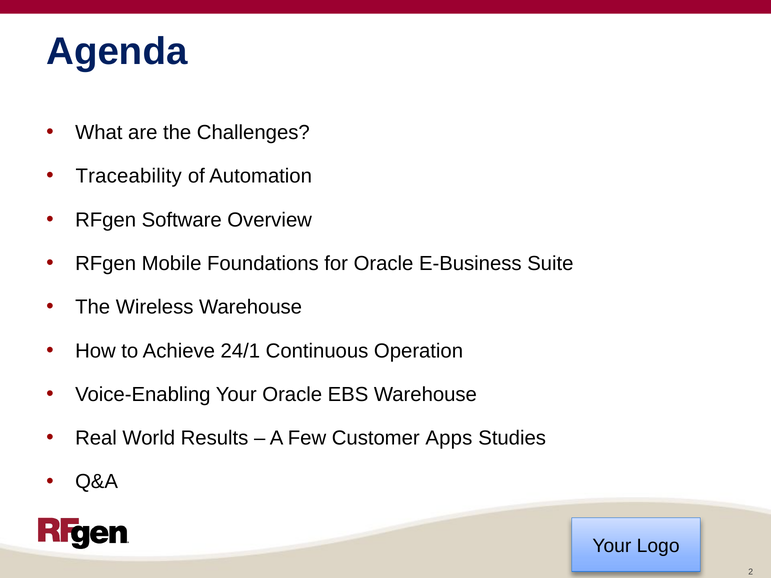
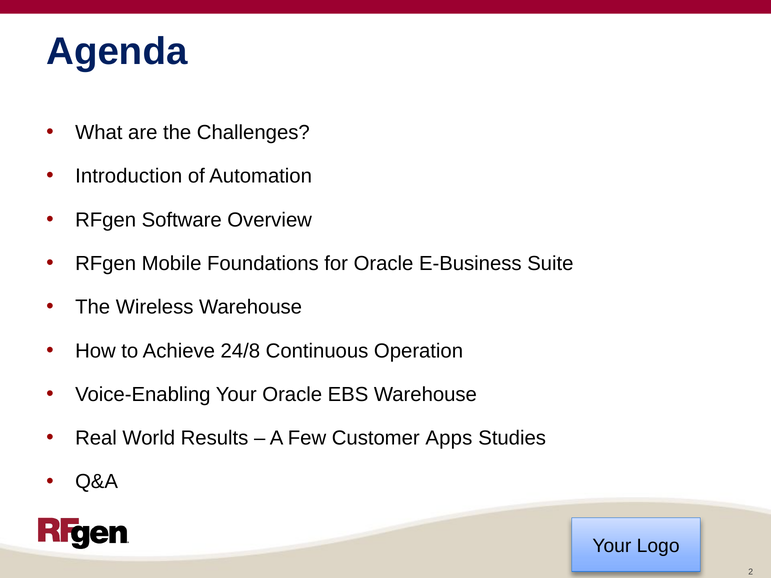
Traceability: Traceability -> Introduction (129, 176)
24/1: 24/1 -> 24/8 (240, 351)
